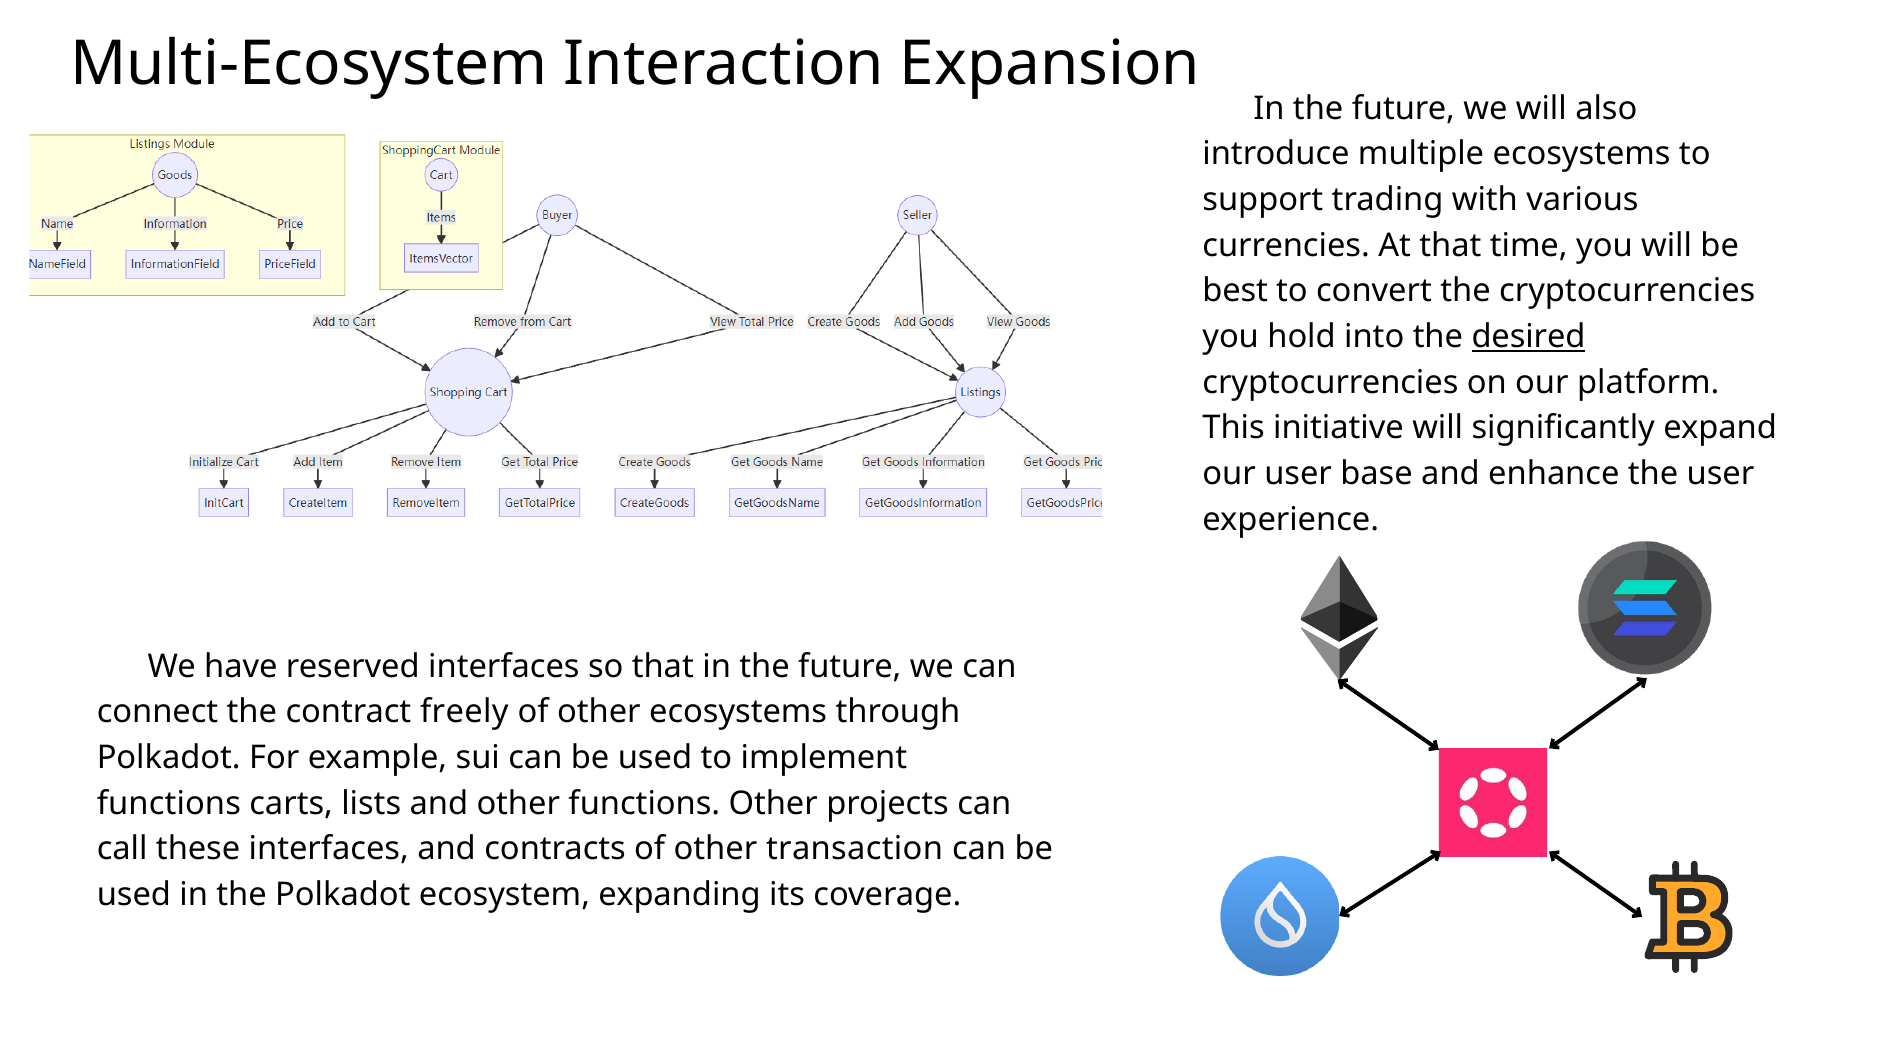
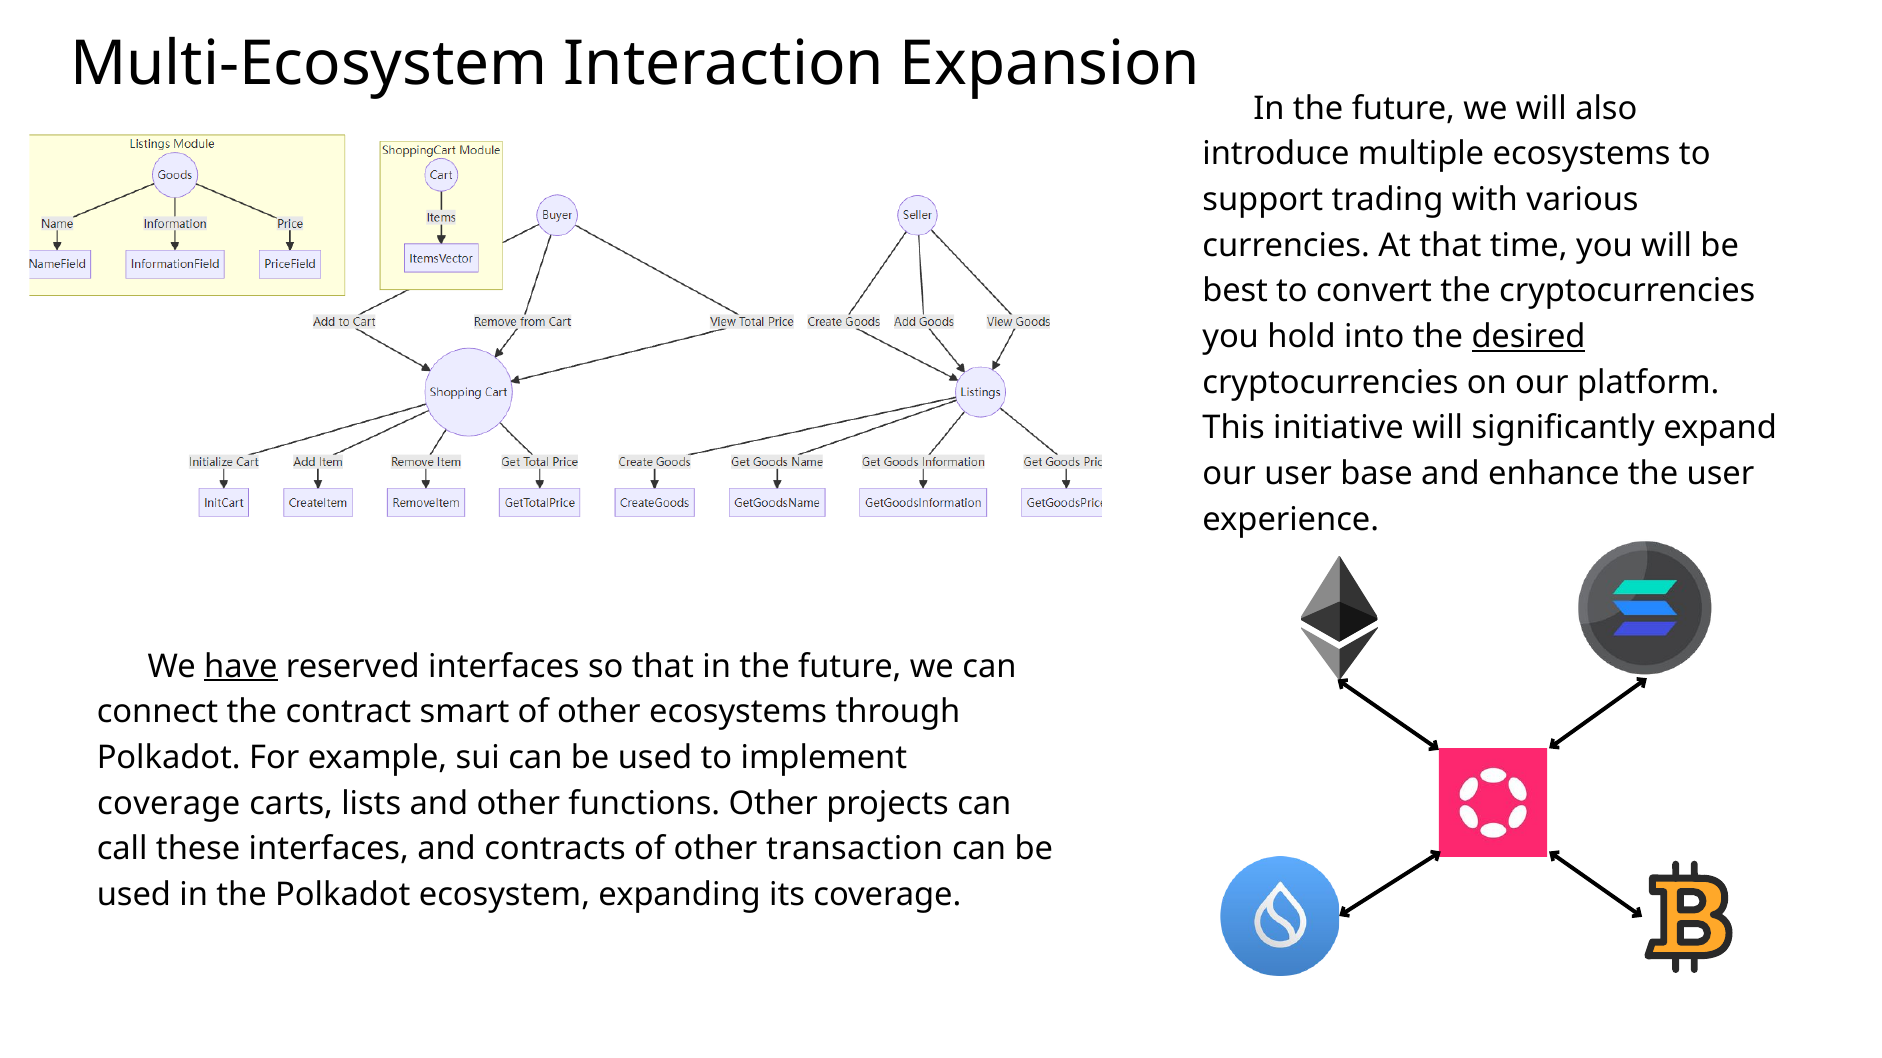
have underline: none -> present (241, 667)
freely: freely -> smart (465, 713)
functions: functions -> coverage (169, 804)
